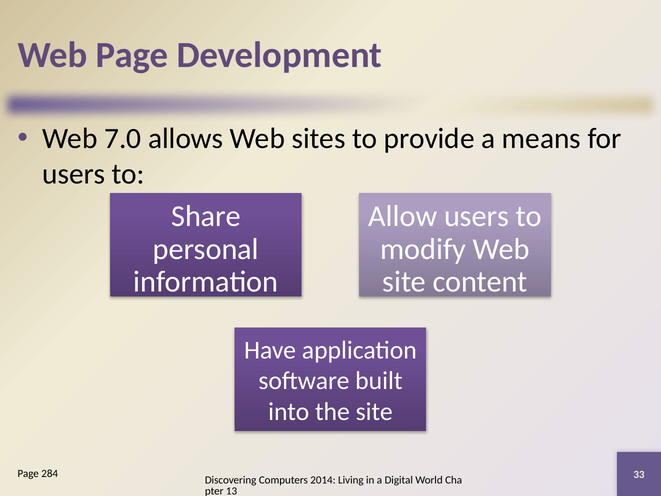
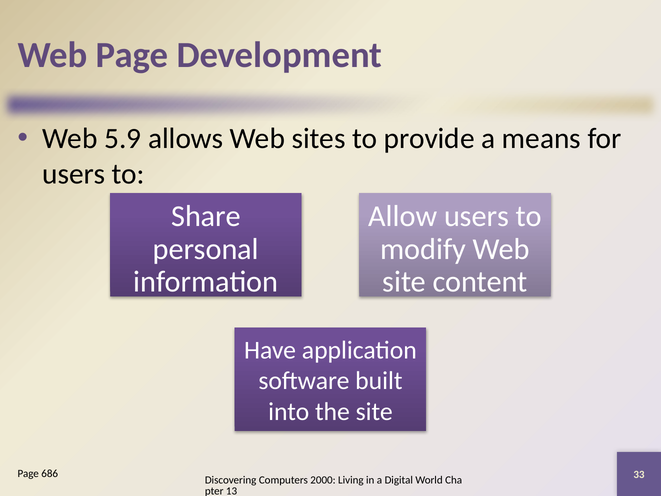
7.0: 7.0 -> 5.9 (123, 139)
284: 284 -> 686 (50, 473)
2014: 2014 -> 2000 (323, 480)
